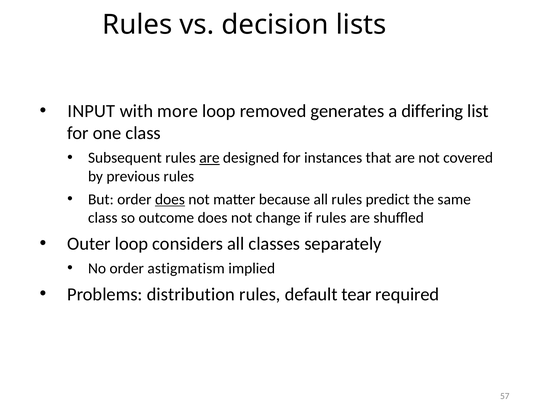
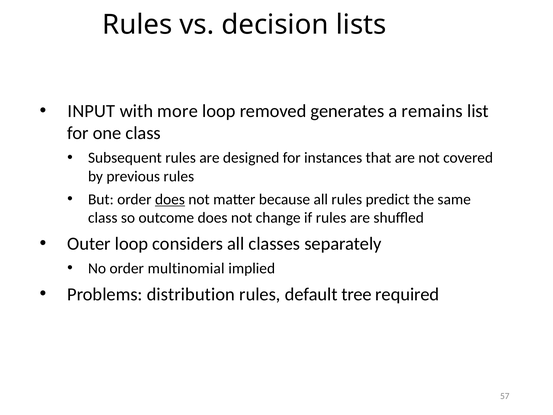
differing: differing -> remains (432, 111)
are underline: present -> none (209, 158)
astigmatism: astigmatism -> multinomial (186, 268)
tear: tear -> tree (357, 294)
